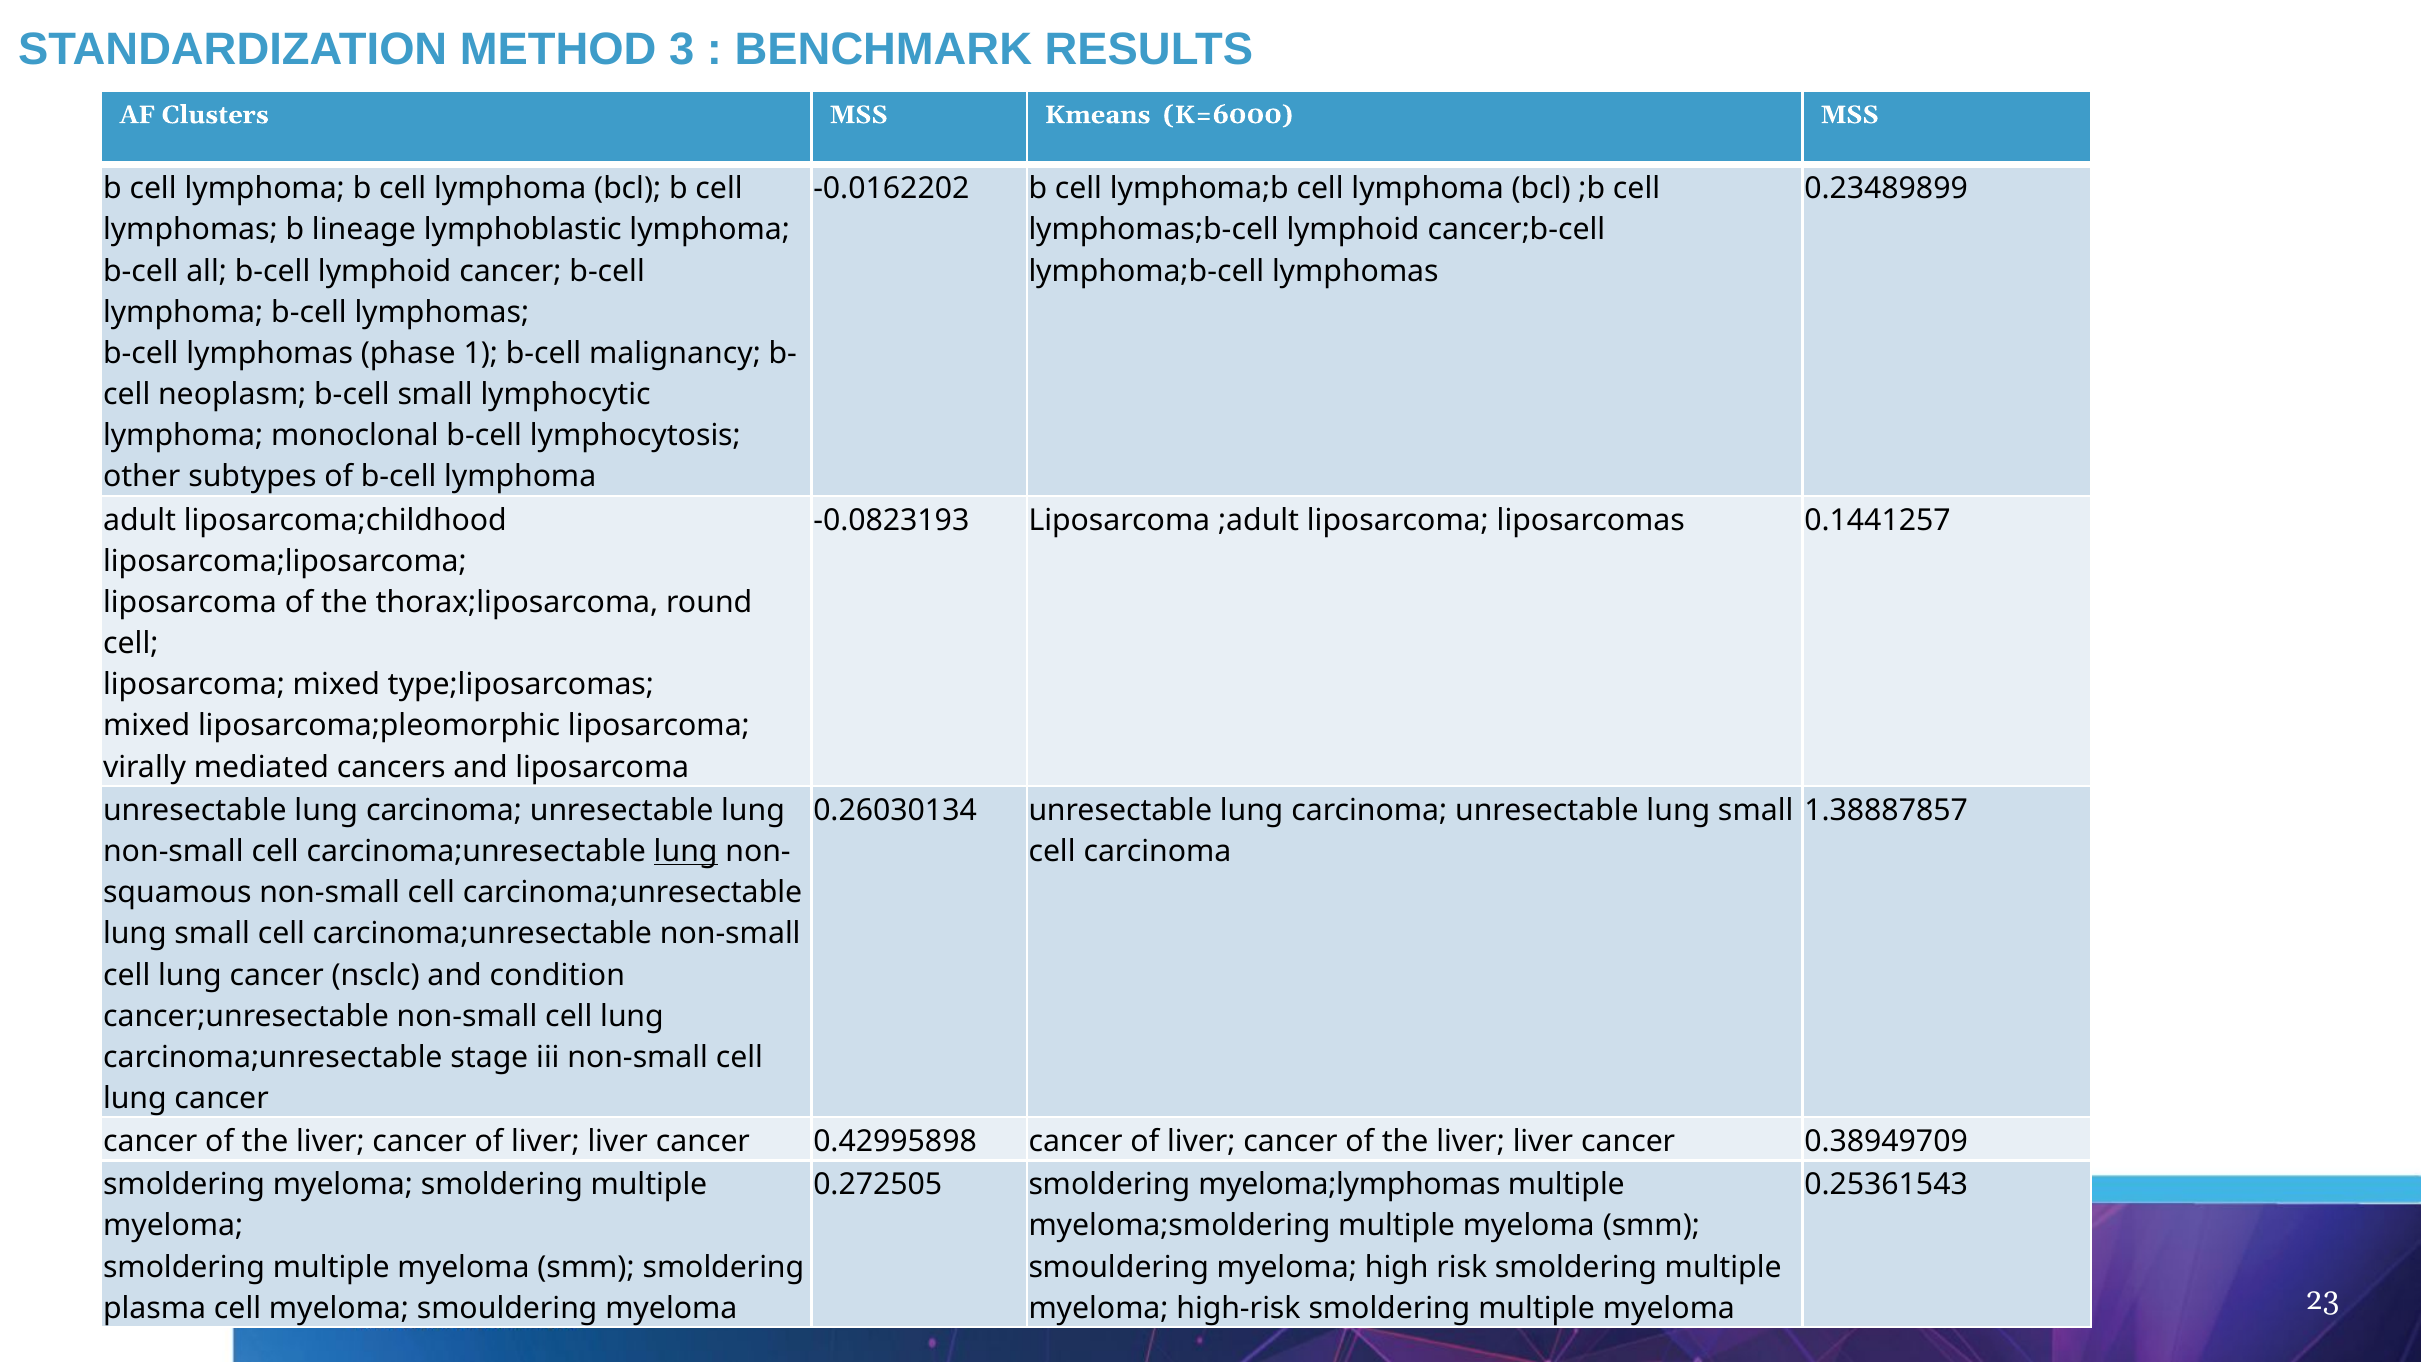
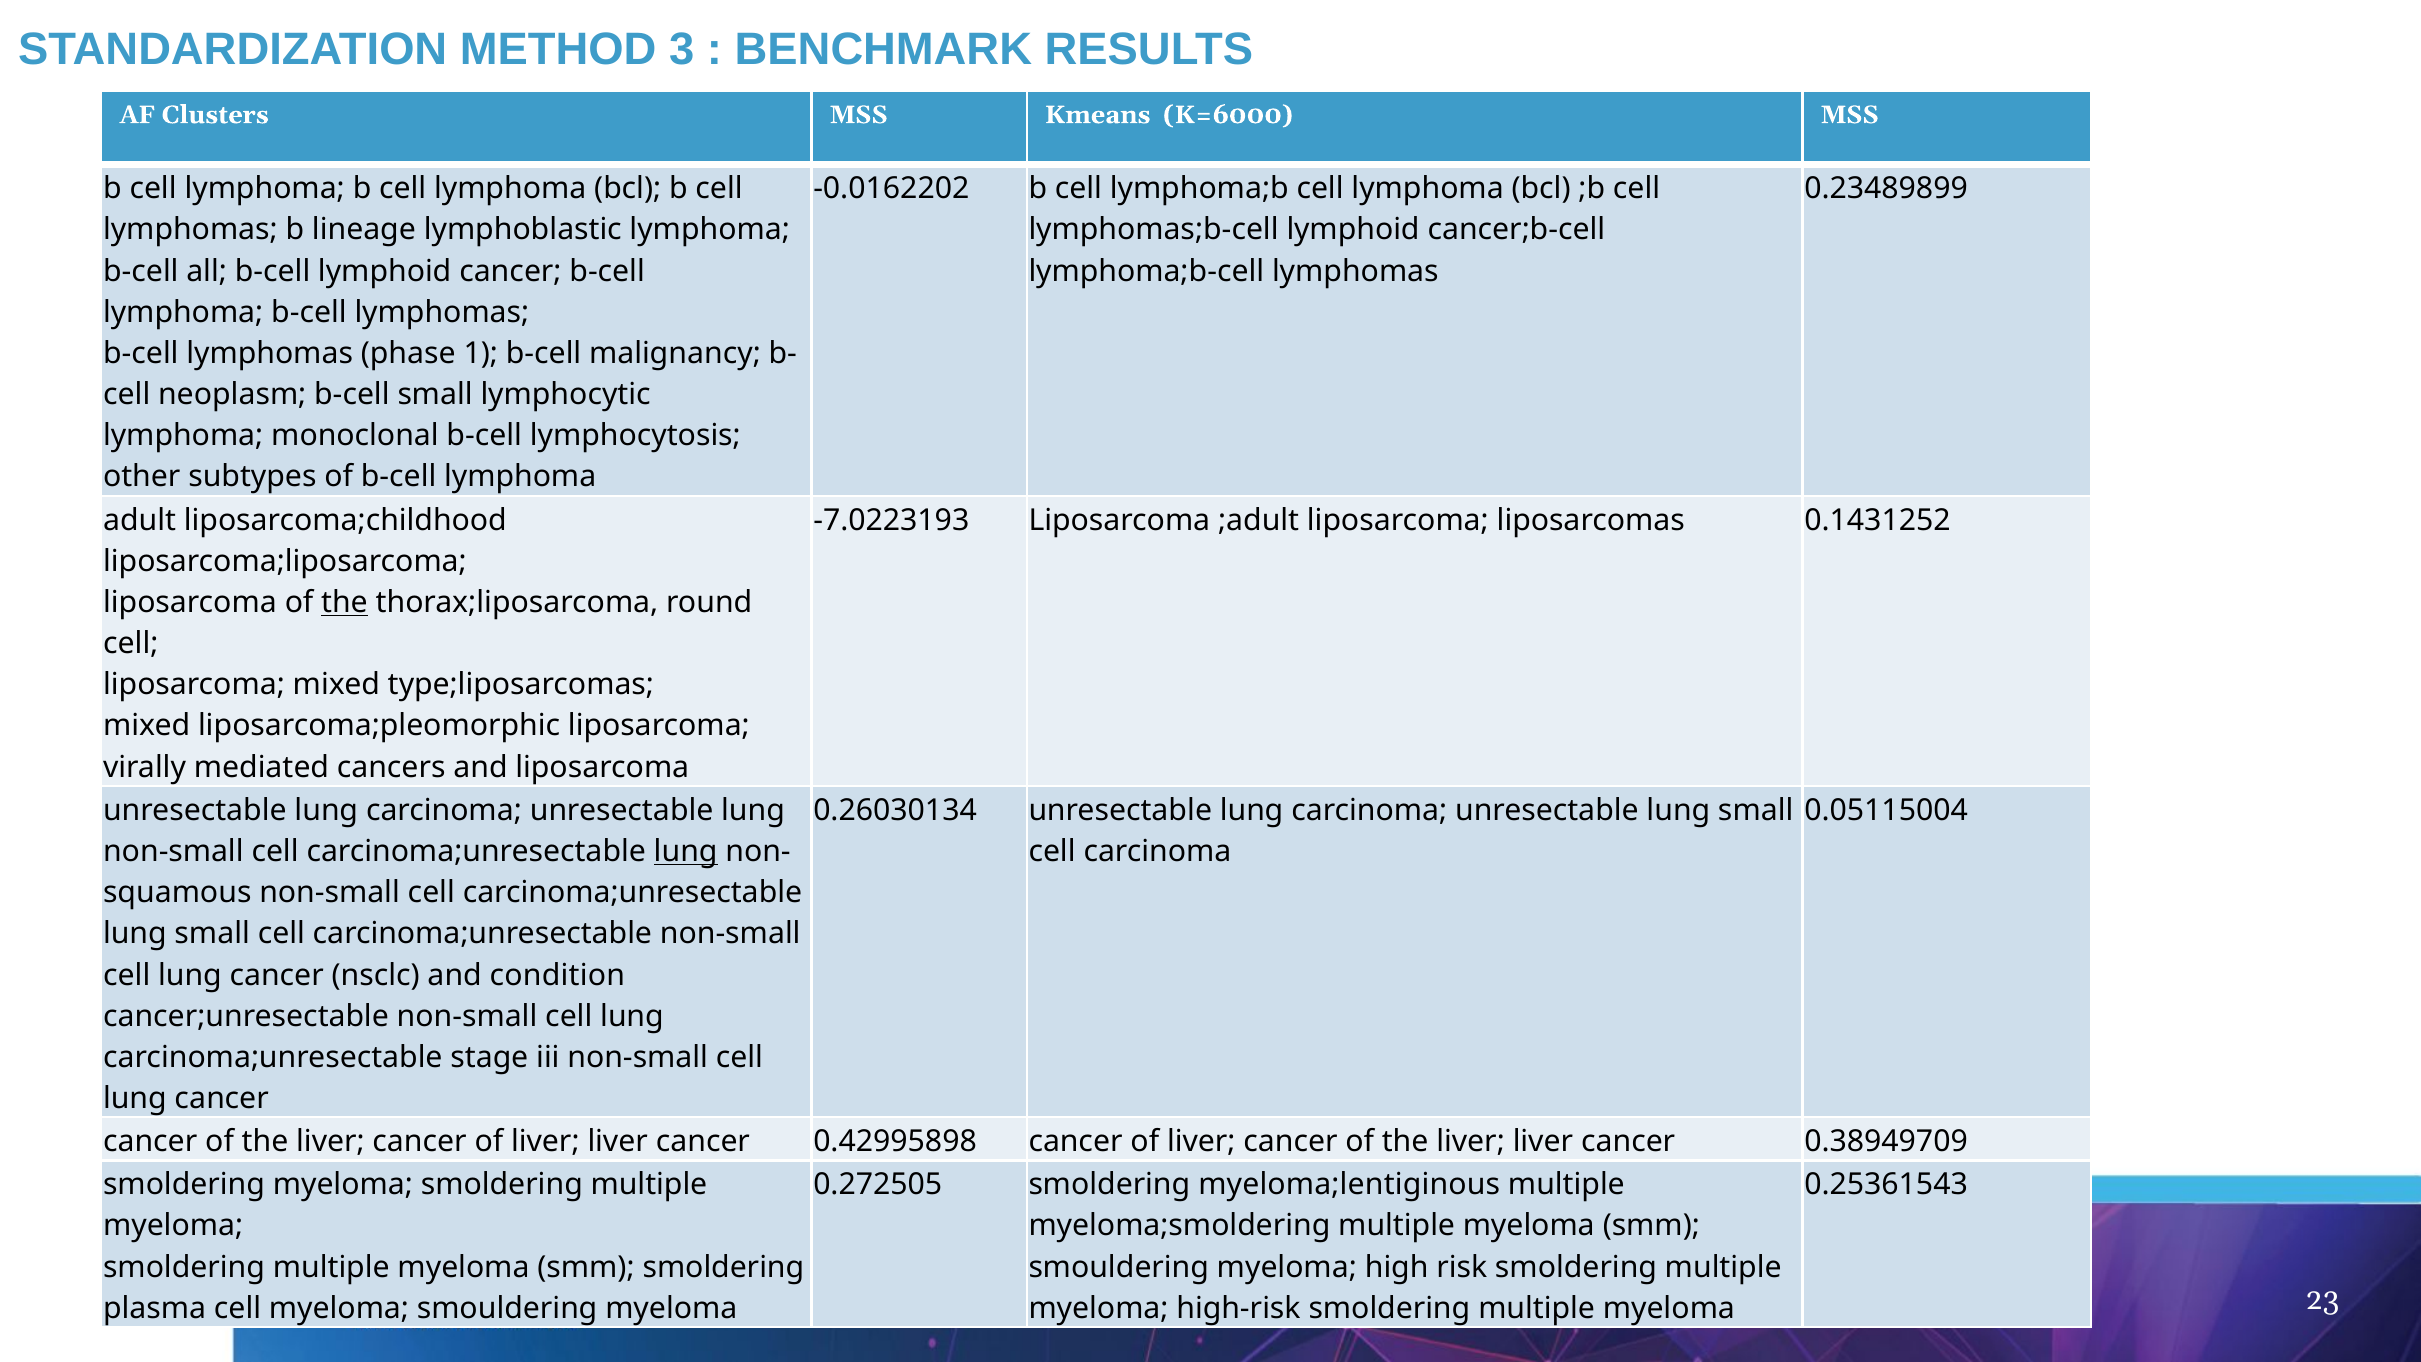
-0.0823193: -0.0823193 -> -7.0223193 (891, 520)
0.1441257: 0.1441257 -> 0.1431252 (1877, 520)
the underline: none -> present (344, 602)
1.38887857: 1.38887857 -> 0.05115004 (1886, 810)
myeloma;lymphomas: myeloma;lymphomas -> myeloma;lentiginous (1349, 1185)
